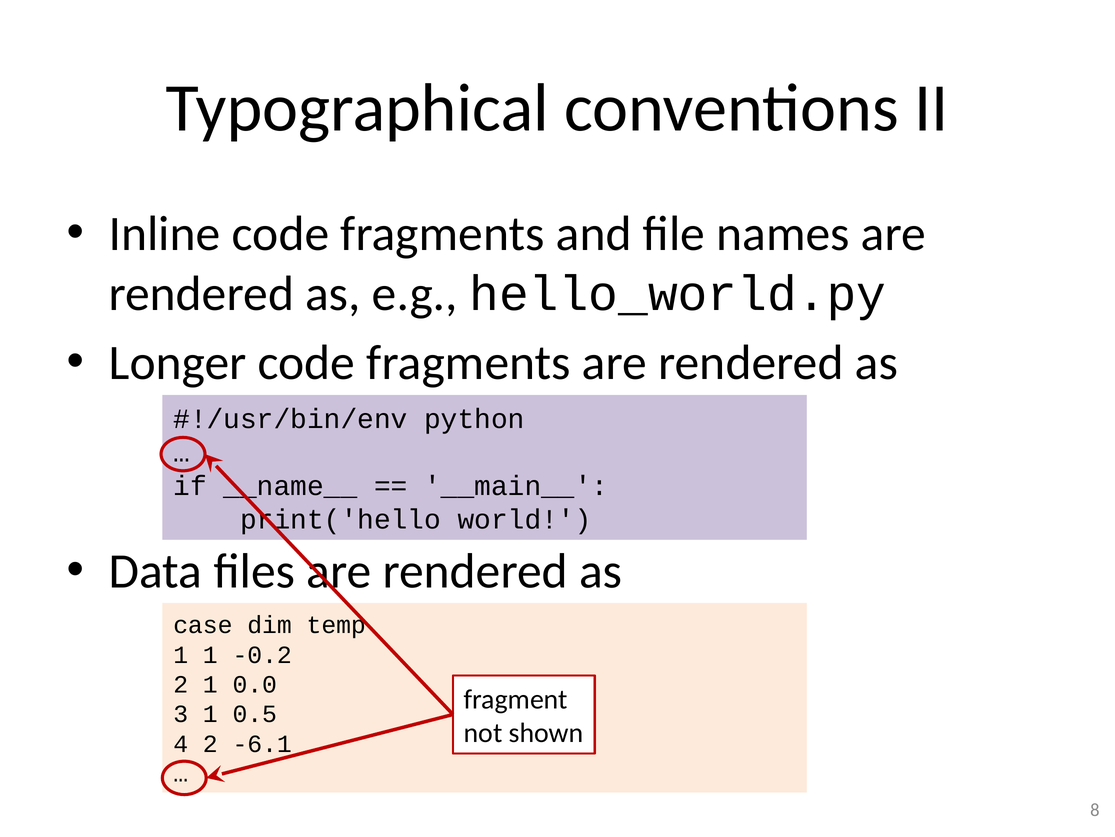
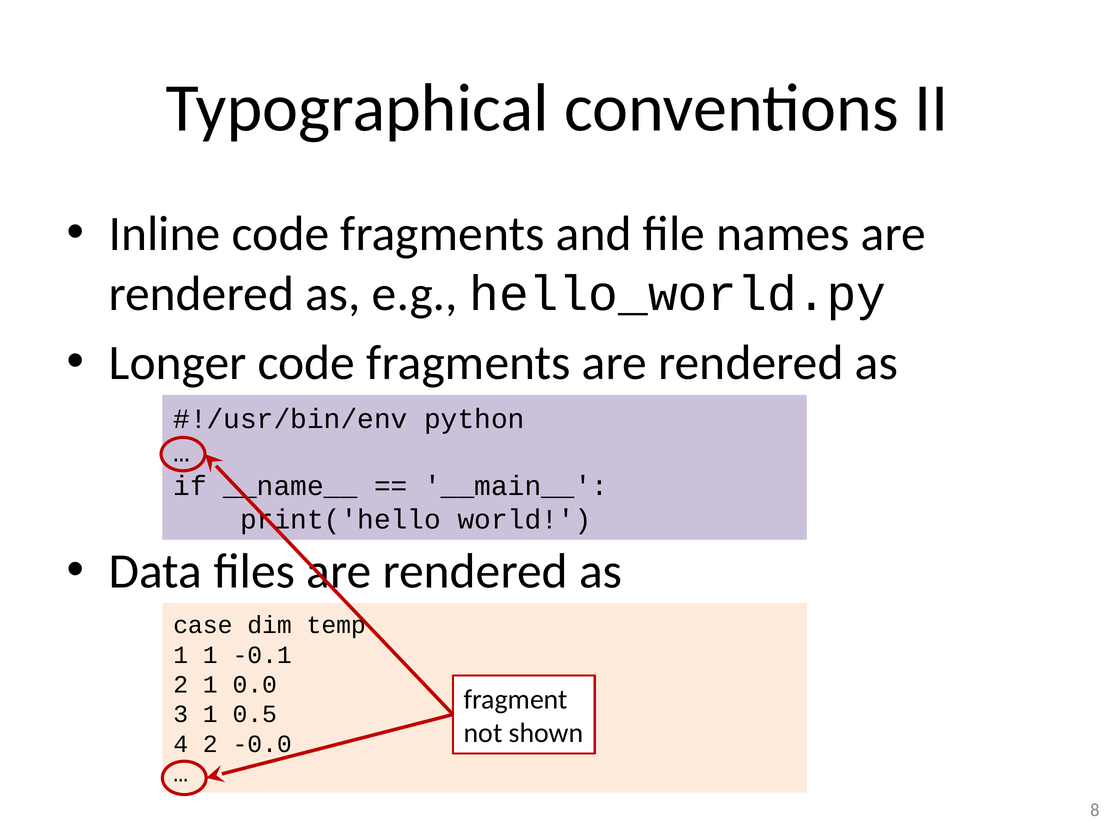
-0.2: -0.2 -> -0.1 (262, 654)
-6.1: -6.1 -> -0.0 (262, 743)
